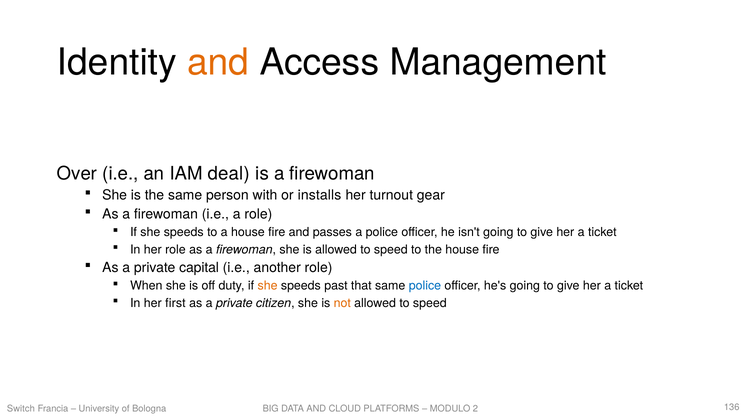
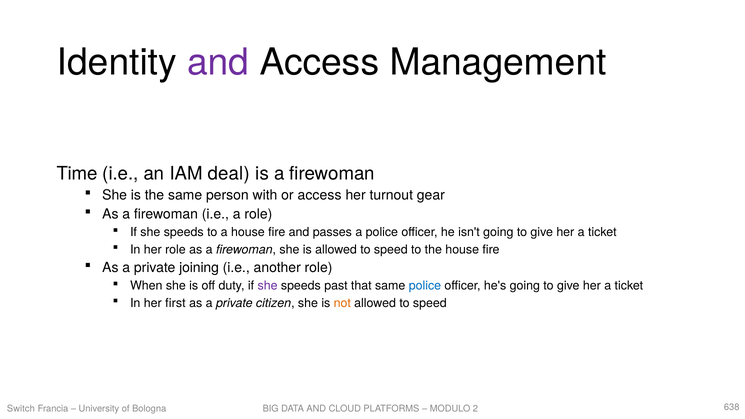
and colour: orange -> purple (218, 63)
Over: Over -> Time (77, 174)
or installs: installs -> access (320, 195)
capital: capital -> joining (199, 268)
she colour: orange -> purple (268, 286)
136: 136 -> 638 (732, 407)
